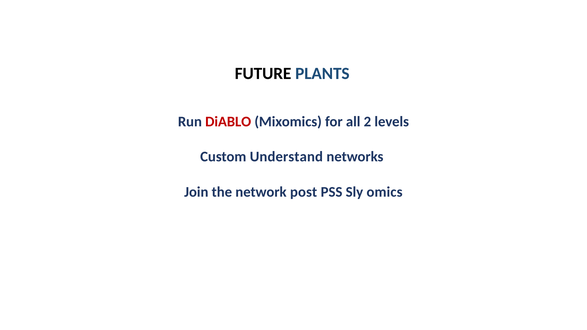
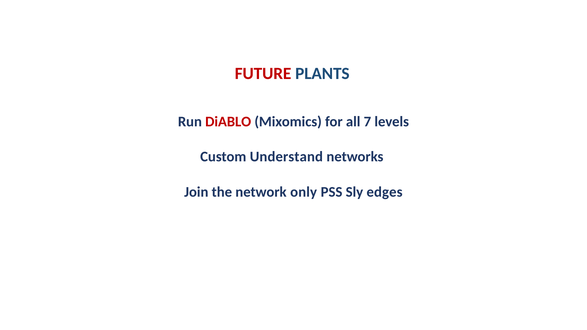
FUTURE colour: black -> red (263, 74)
2: 2 -> 7 (367, 122)
post: post -> only (304, 192)
omics: omics -> edges (385, 192)
